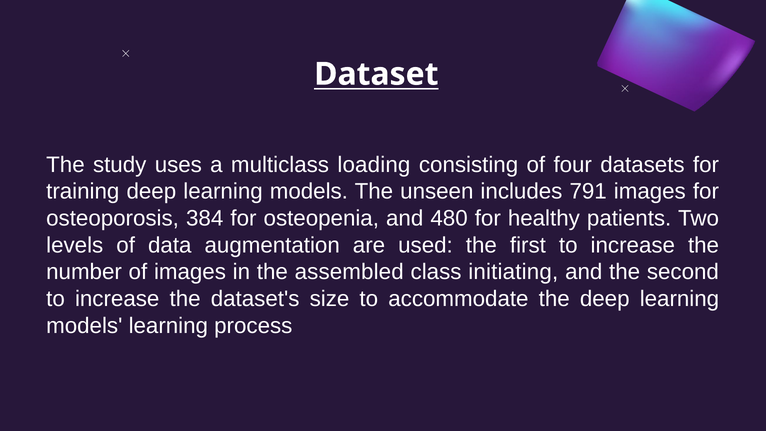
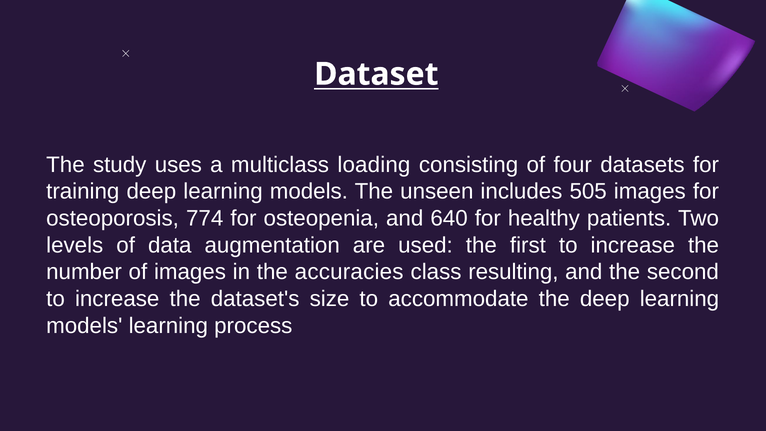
791: 791 -> 505 (588, 191)
384: 384 -> 774 (205, 218)
480: 480 -> 640 (449, 218)
assembled: assembled -> accuracies (349, 272)
initiating: initiating -> resulting (513, 272)
